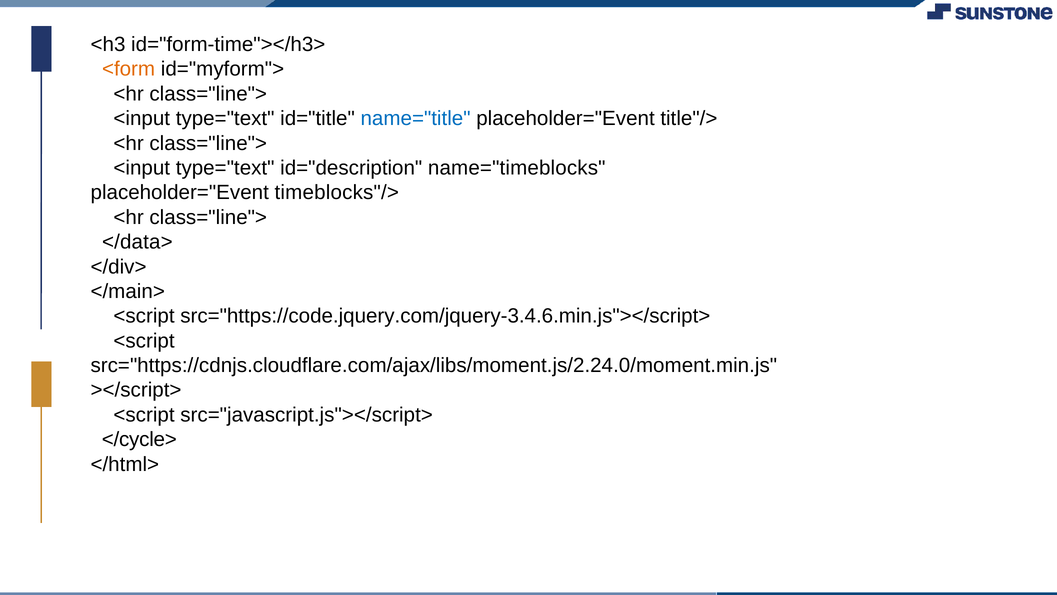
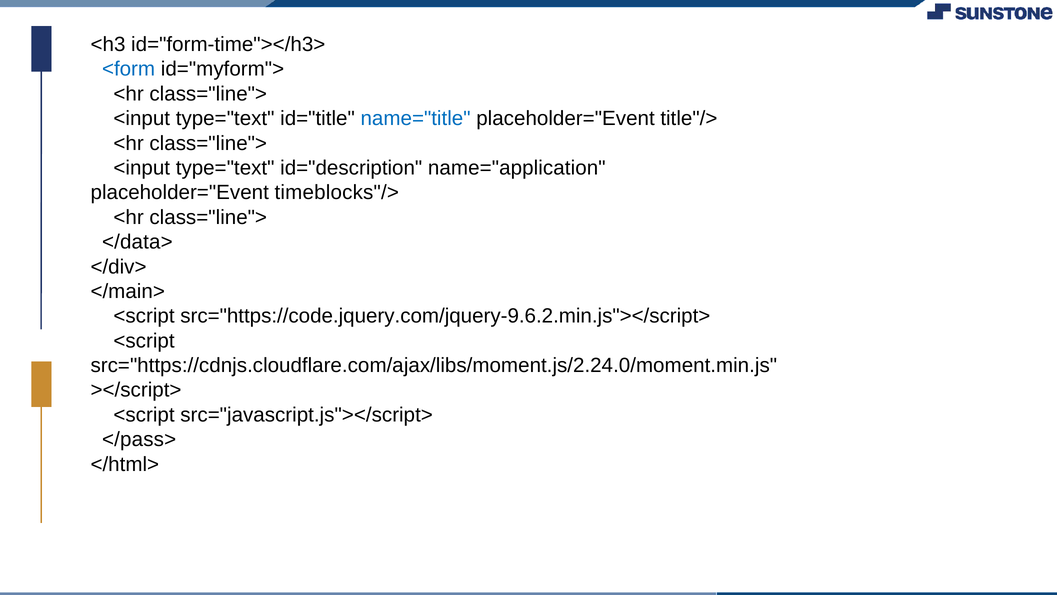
<form colour: orange -> blue (129, 69)
name="timeblocks: name="timeblocks -> name="application (517, 168)
src="https://code.jquery.com/jquery-3.4.6.min.js"></script>: src="https://code.jquery.com/jquery-3.4.6.min.js"></script> -> src="https://code.jquery.com/jquery-9.6.2.min.js"></script> (445, 316)
</cycle>: </cycle> -> </pass> (139, 439)
